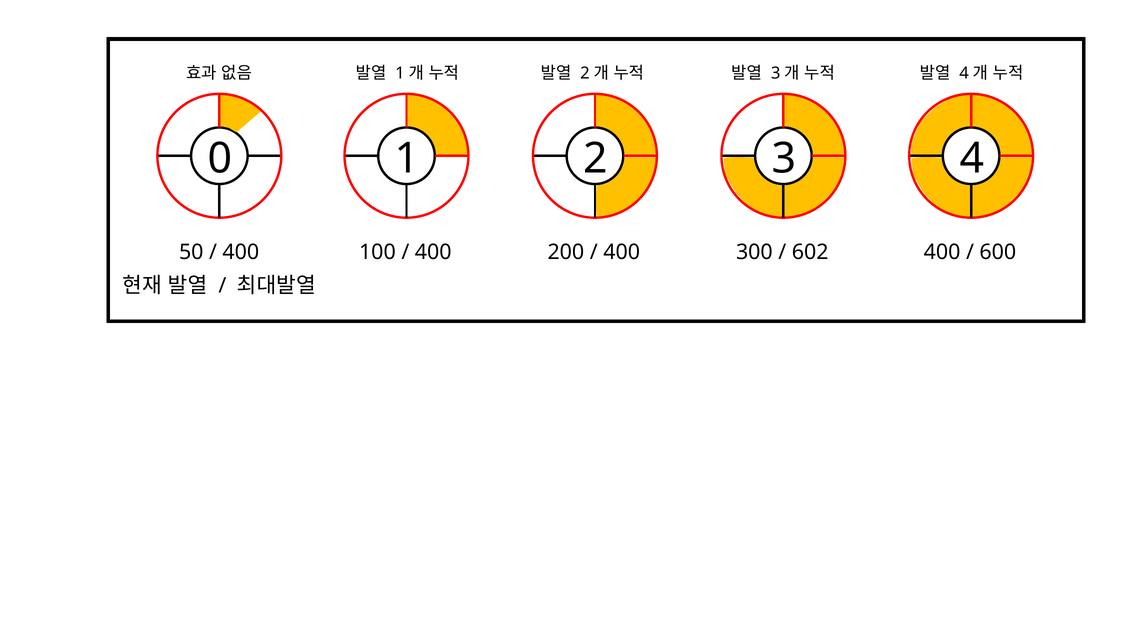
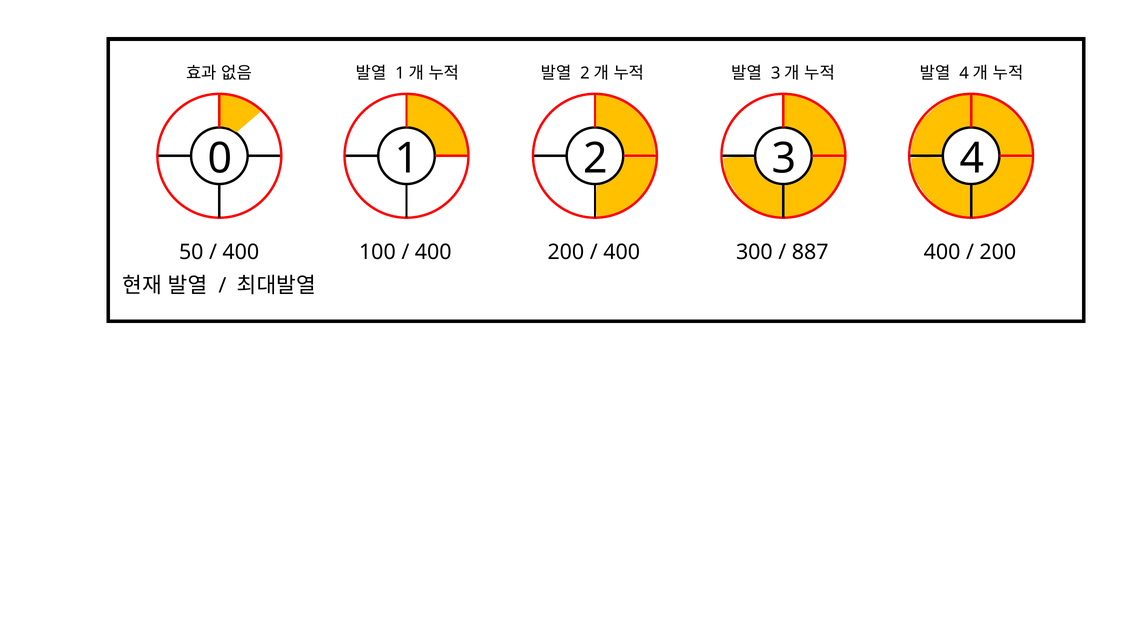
602: 602 -> 887 (810, 252)
600: 600 -> 200 (998, 252)
